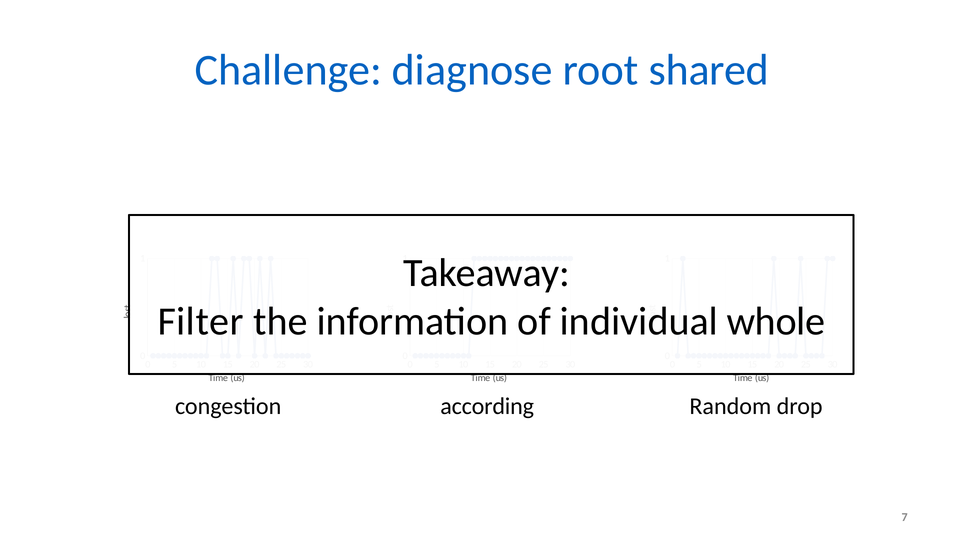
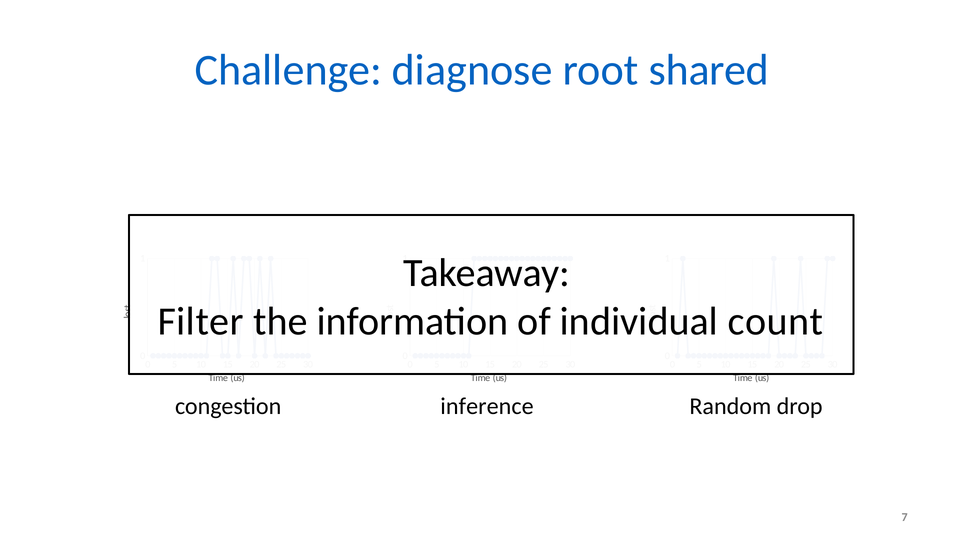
whole: whole -> count (775, 321)
according: according -> inference (487, 406)
